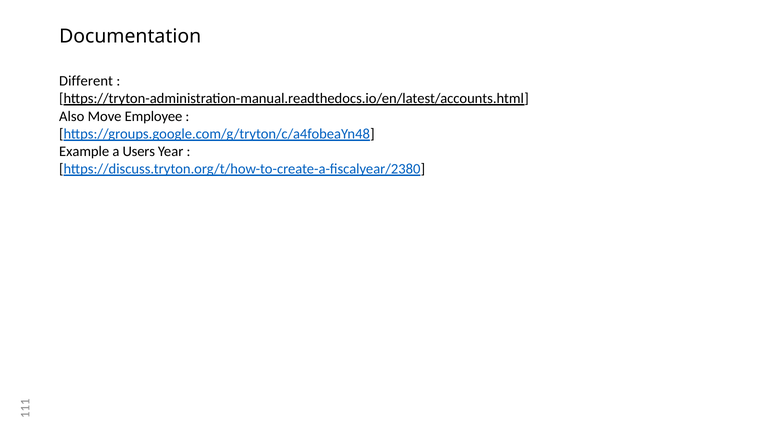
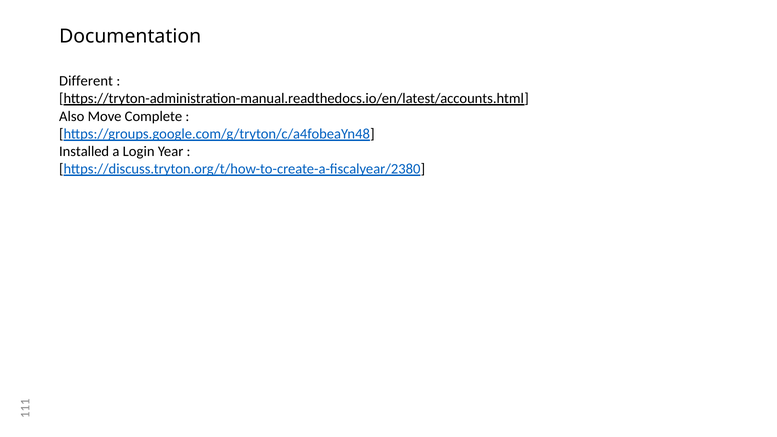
Employee: Employee -> Complete (153, 116)
Example: Example -> Installed (84, 152)
Users: Users -> Login (139, 152)
